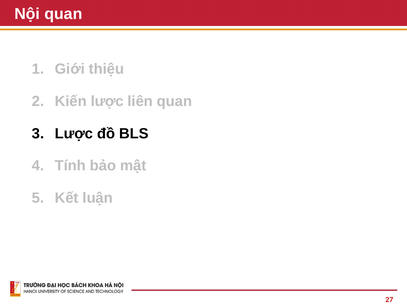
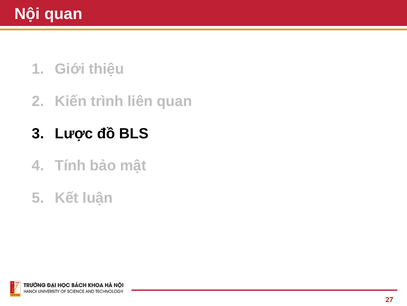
Kiến lược: lược -> trình (107, 101)
